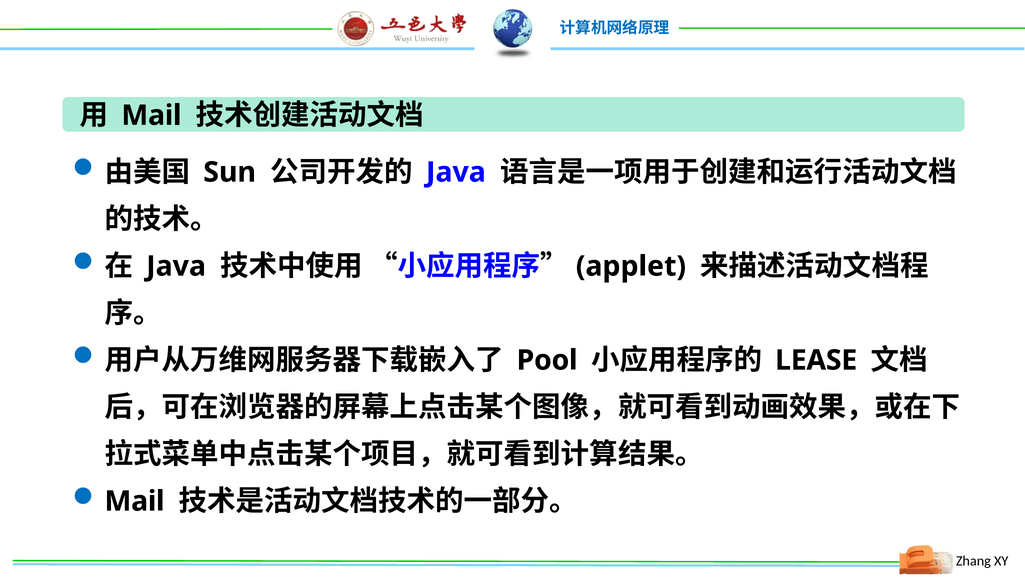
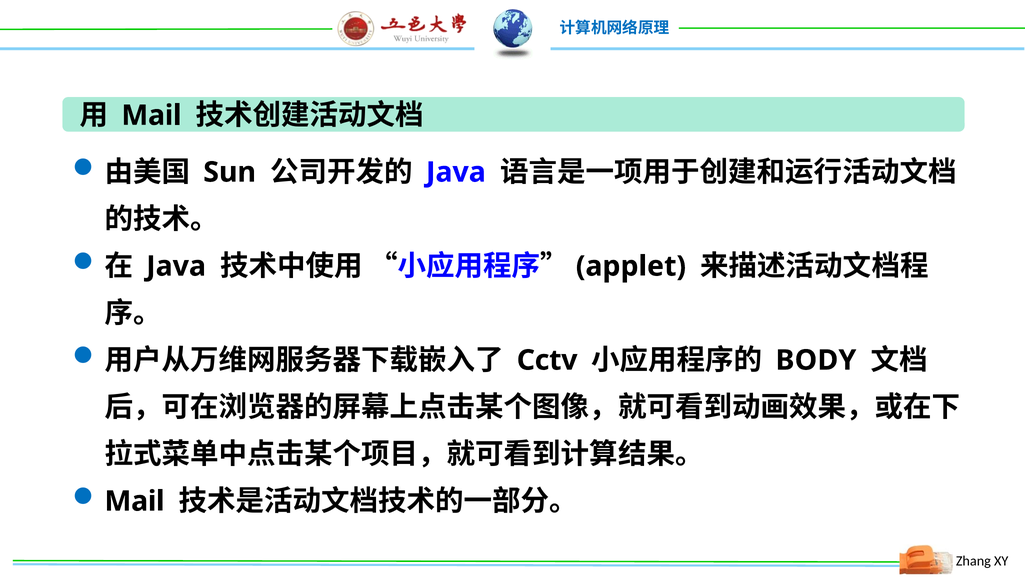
Pool: Pool -> Cctv (547, 360)
LEASE: LEASE -> BODY (816, 360)
